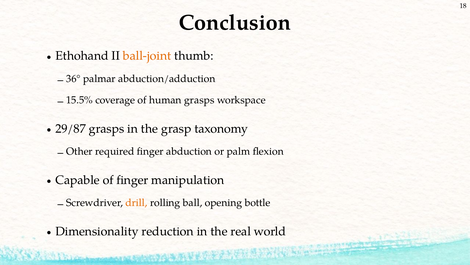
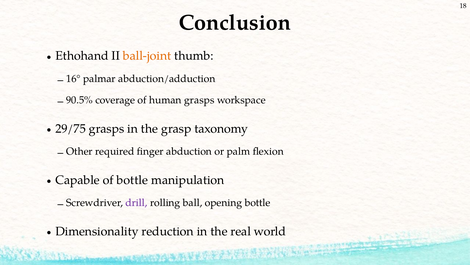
36°: 36° -> 16° (73, 78)
15.5%: 15.5% -> 90.5% (79, 100)
29/87: 29/87 -> 29/75 (71, 128)
of finger: finger -> bottle (132, 180)
drill colour: orange -> purple (137, 202)
